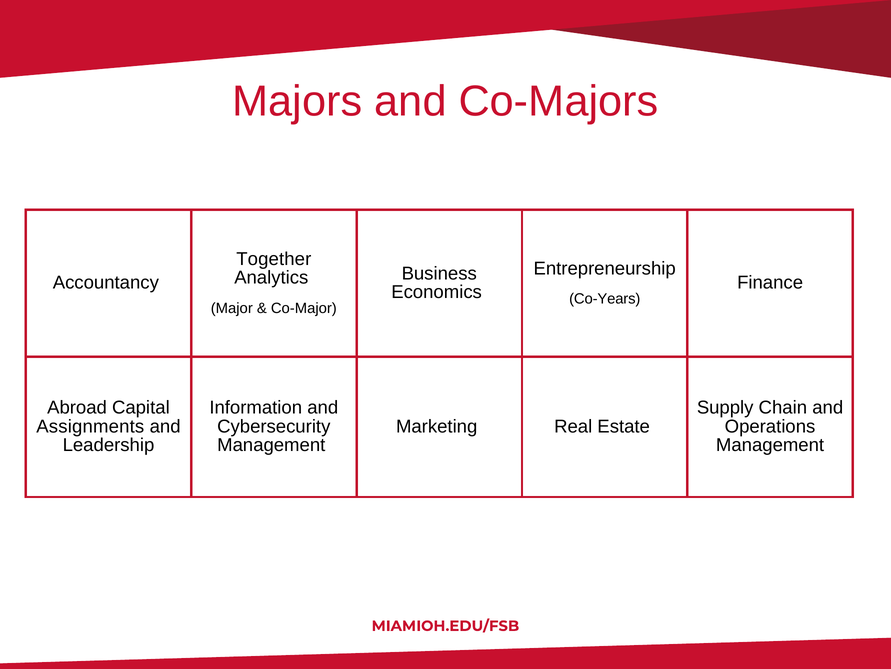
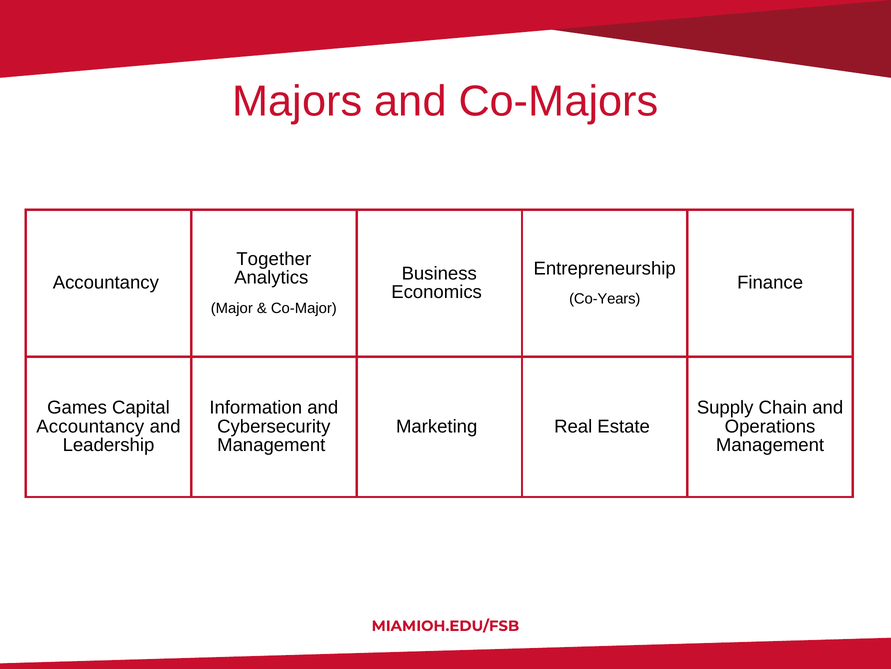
Abroad: Abroad -> Games (77, 407)
Assignments: Assignments -> Accountancy (90, 426)
